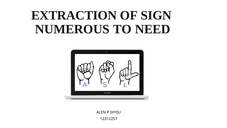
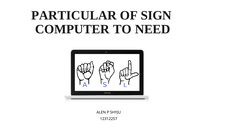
EXTRACTION: EXTRACTION -> PARTICULAR (74, 15)
NUMEROUS: NUMEROUS -> COMPUTER (72, 29)
